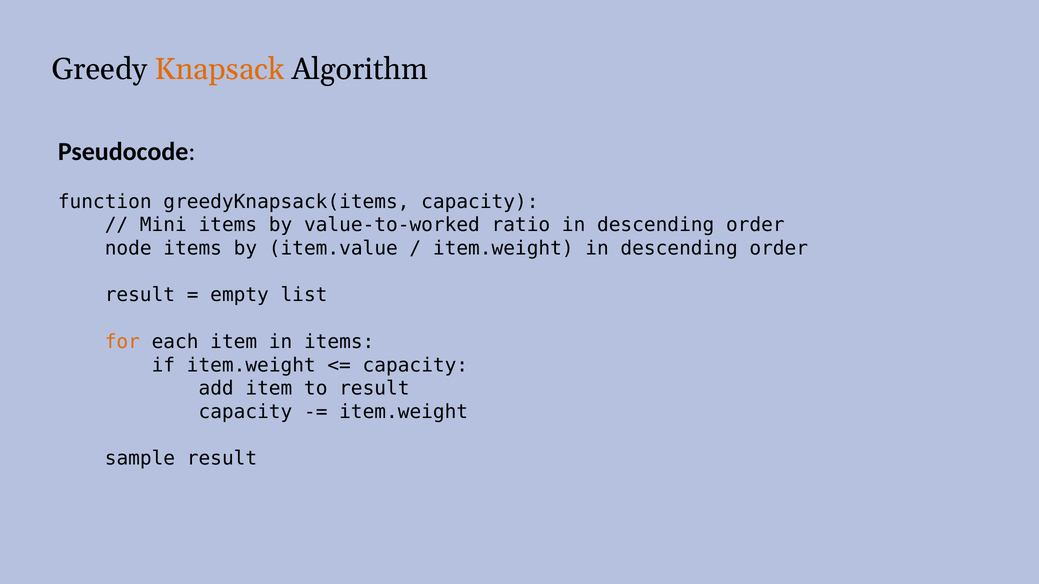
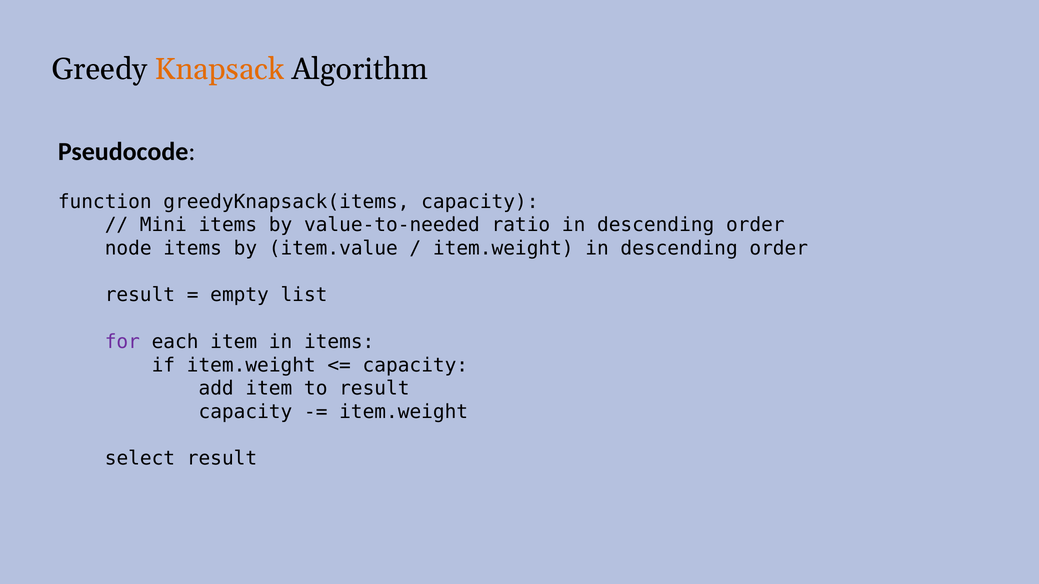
value-to-worked: value-to-worked -> value-to-needed (392, 225)
for colour: orange -> purple (122, 342)
sample: sample -> select (140, 459)
